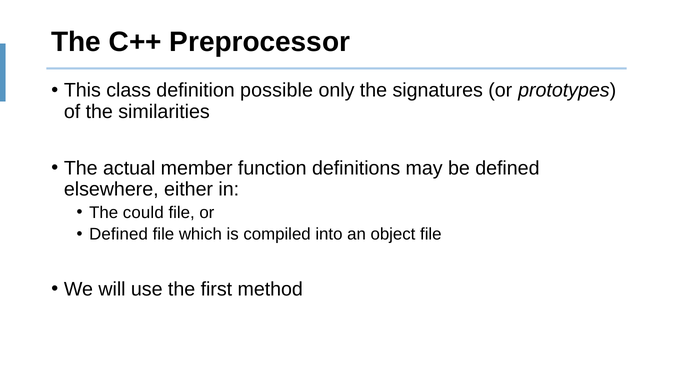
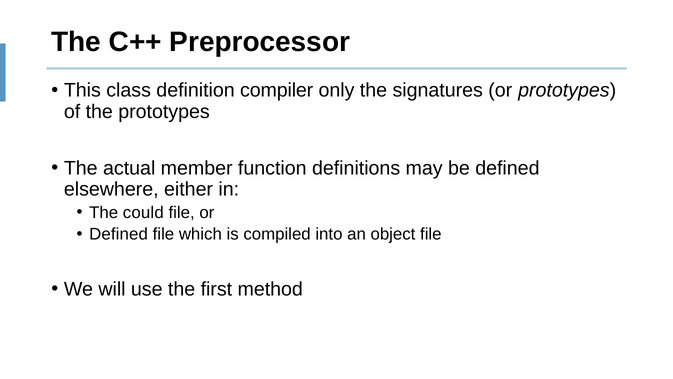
possible: possible -> compiler (277, 90)
the similarities: similarities -> prototypes (164, 112)
